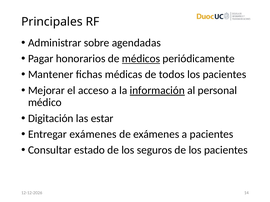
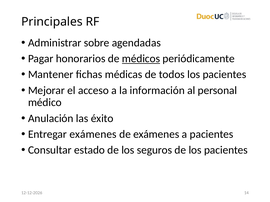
información underline: present -> none (157, 91)
Digitación: Digitación -> Anulación (51, 119)
estar: estar -> éxito (102, 119)
